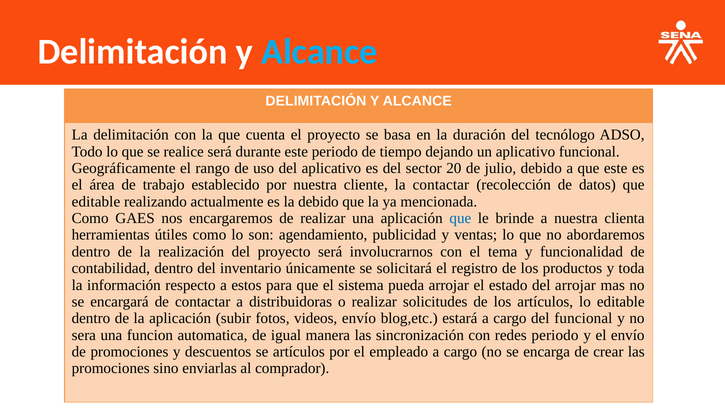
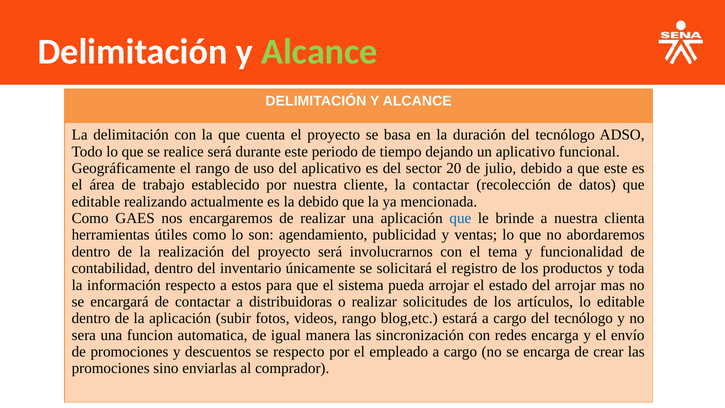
Alcance colour: light blue -> light green (319, 52)
videos envío: envío -> rango (359, 318)
cargo del funcional: funcional -> tecnólogo (583, 318)
redes periodo: periodo -> encarga (555, 335)
se artículos: artículos -> respecto (299, 352)
